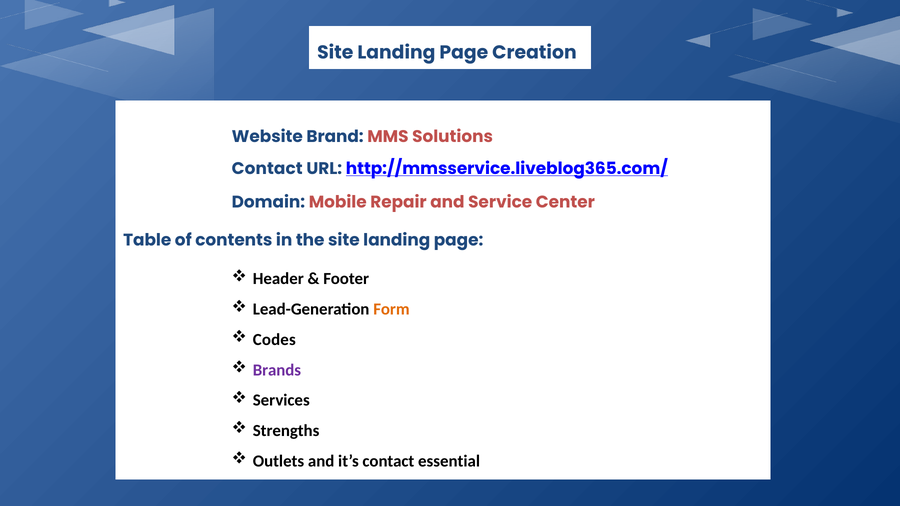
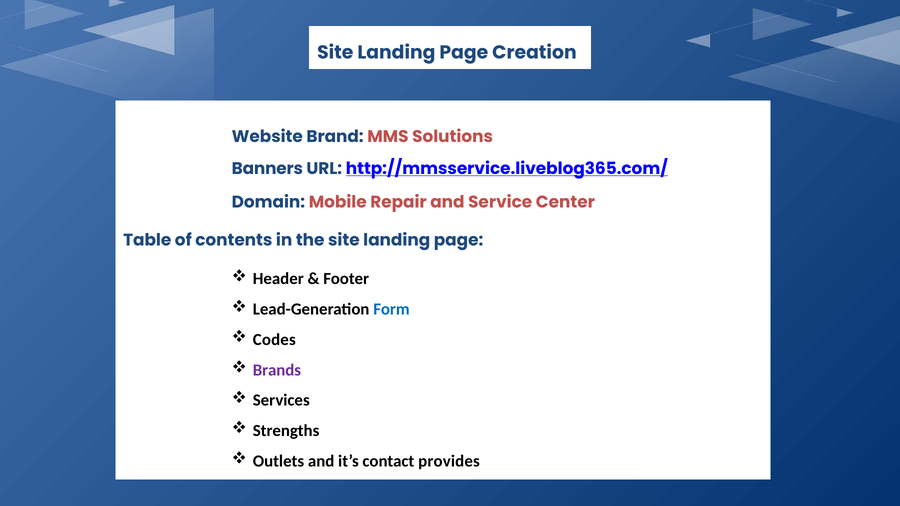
Contact: Contact -> Banners (267, 169)
Form colour: orange -> blue (391, 309)
essential: essential -> provides (449, 461)
